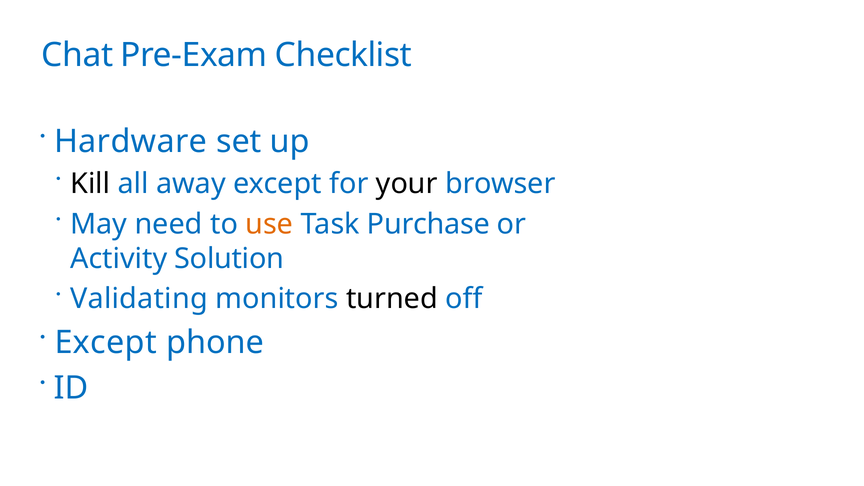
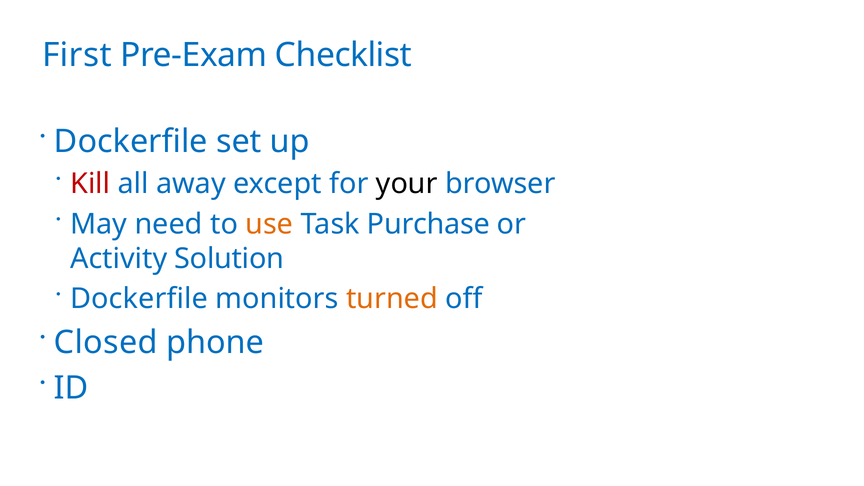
Chat: Chat -> First (77, 55)
Hardware: Hardware -> Dockerfile (131, 142)
Kill colour: black -> red (90, 184)
Validating: Validating -> Dockerfile (139, 299)
turned colour: black -> orange (392, 299)
Except: Except -> Closed (106, 342)
